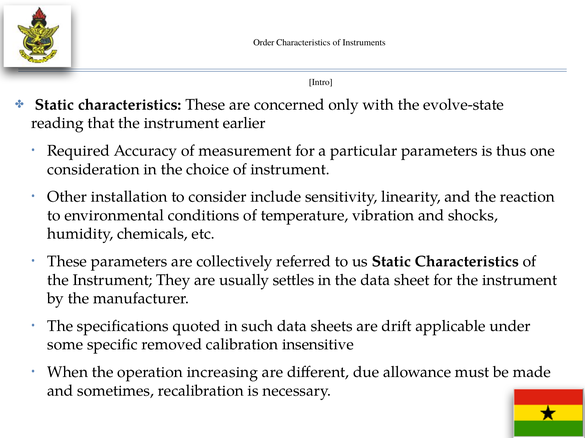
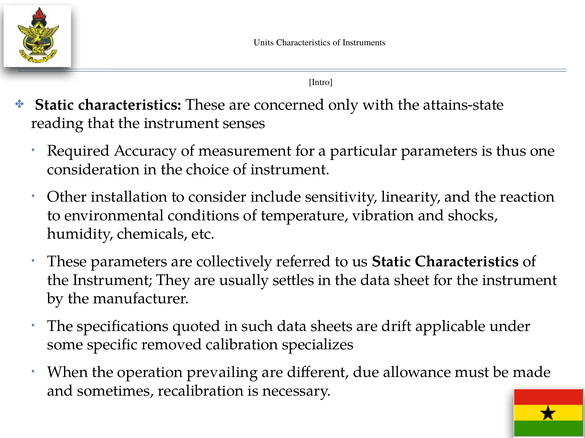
Order: Order -> Units (264, 43)
evolve-state: evolve-state -> attains-state (464, 105)
earlier: earlier -> senses (244, 123)
insensitive: insensitive -> specializes (318, 345)
increasing: increasing -> prevailing (222, 373)
